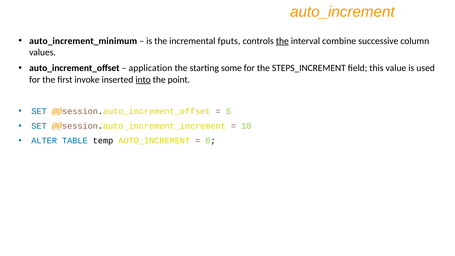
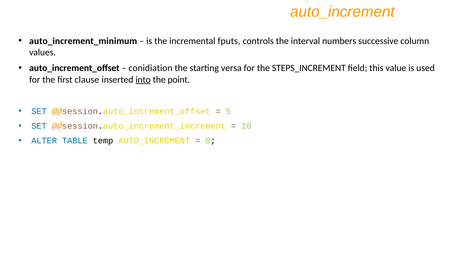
the underline: present -> none (282, 41)
combine: combine -> numbers (339, 41)
application: application -> conidiation (150, 68)
some: some -> versa (231, 68)
invoke: invoke -> clause (87, 80)
